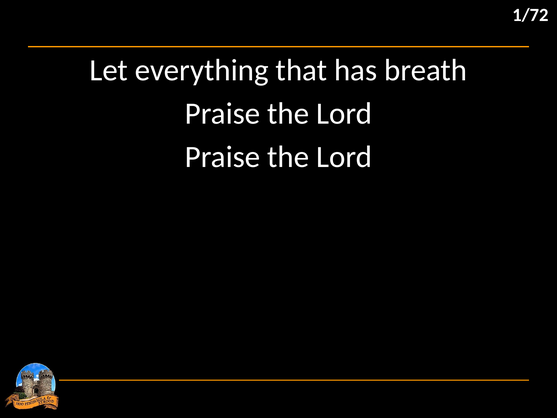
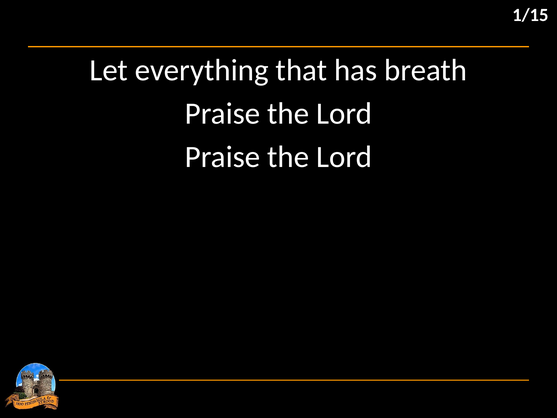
1/72: 1/72 -> 1/15 (530, 15)
